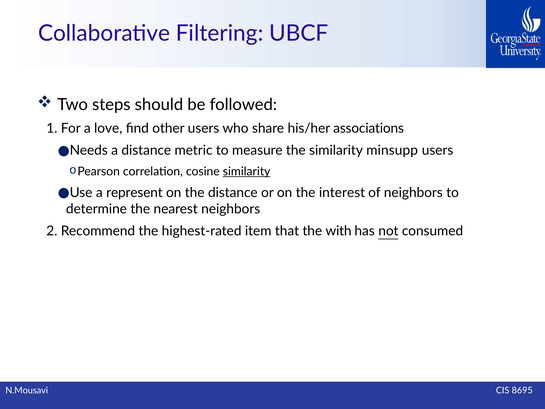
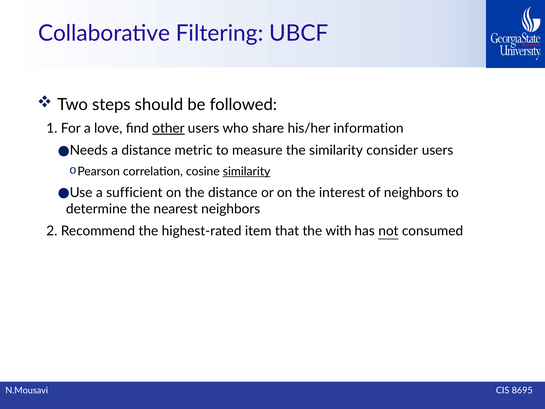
other underline: none -> present (168, 128)
associations: associations -> information (368, 128)
minsupp: minsupp -> consider (392, 150)
represent: represent -> sufficient (134, 192)
